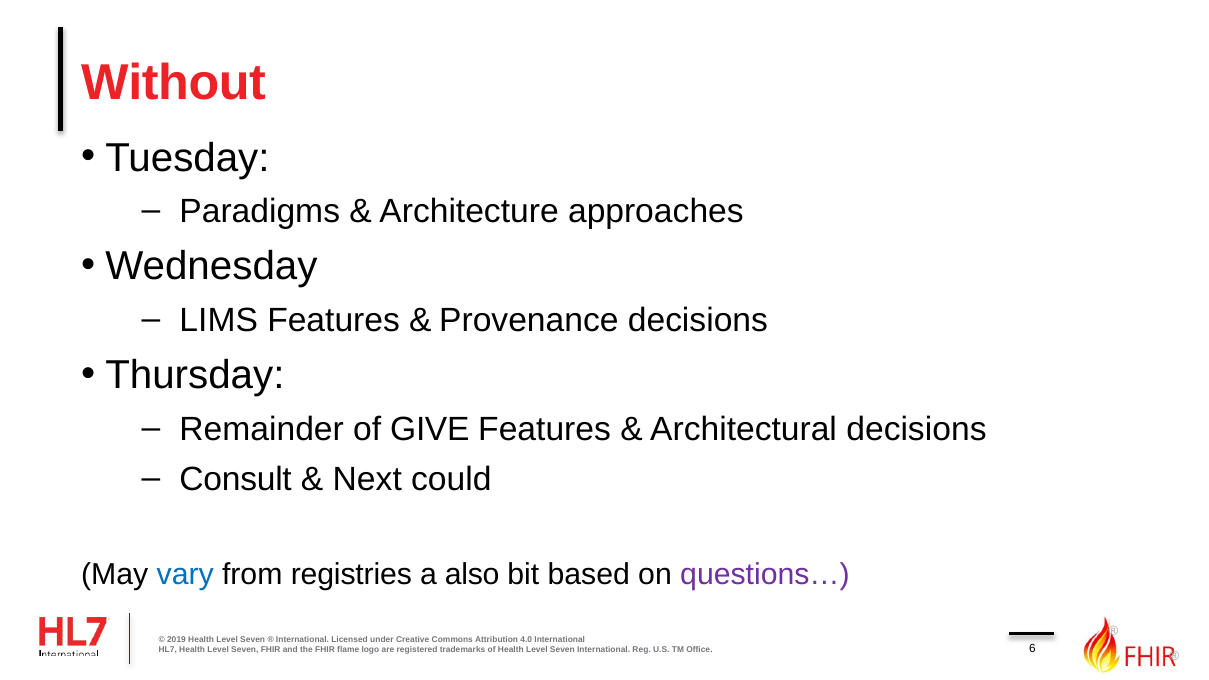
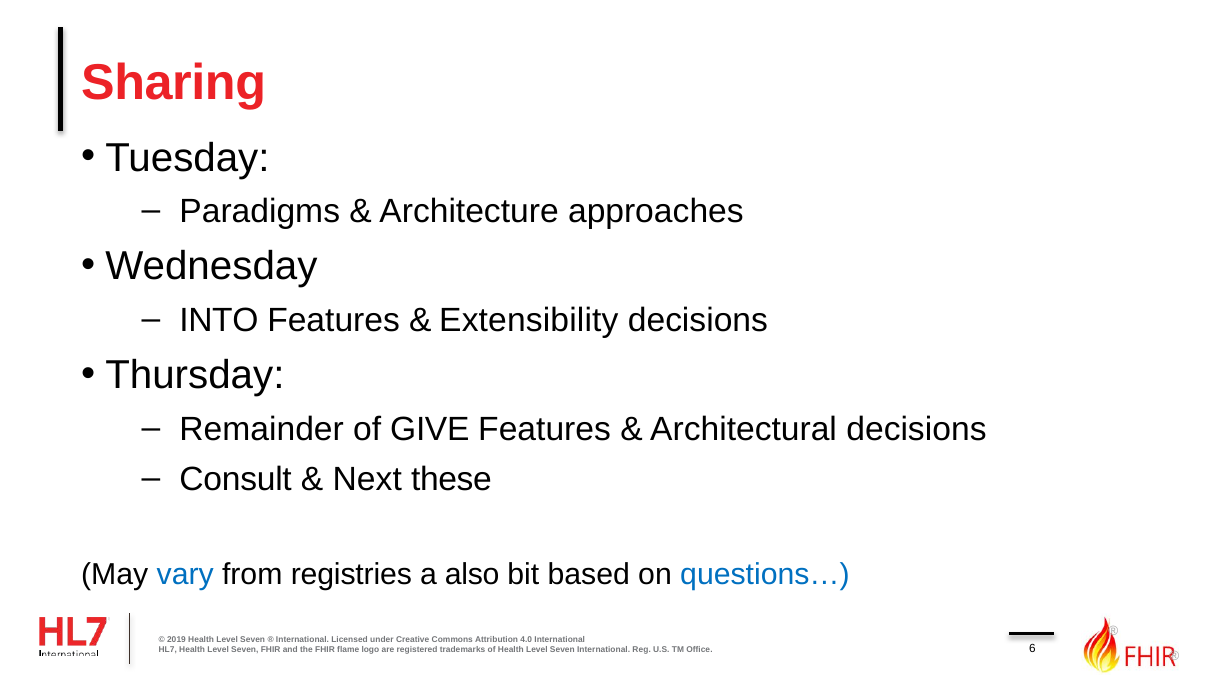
Without: Without -> Sharing (174, 82)
LIMS: LIMS -> INTO (219, 321)
Provenance: Provenance -> Extensibility (529, 321)
could: could -> these (451, 480)
questions… colour: purple -> blue (765, 574)
